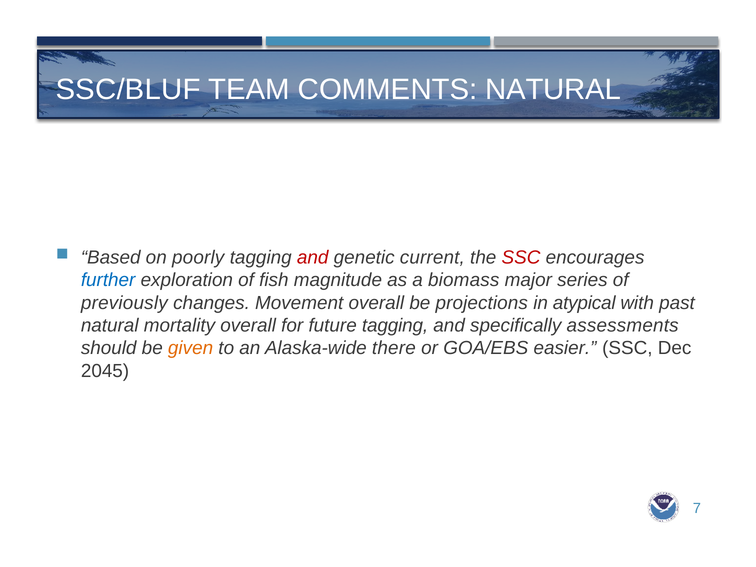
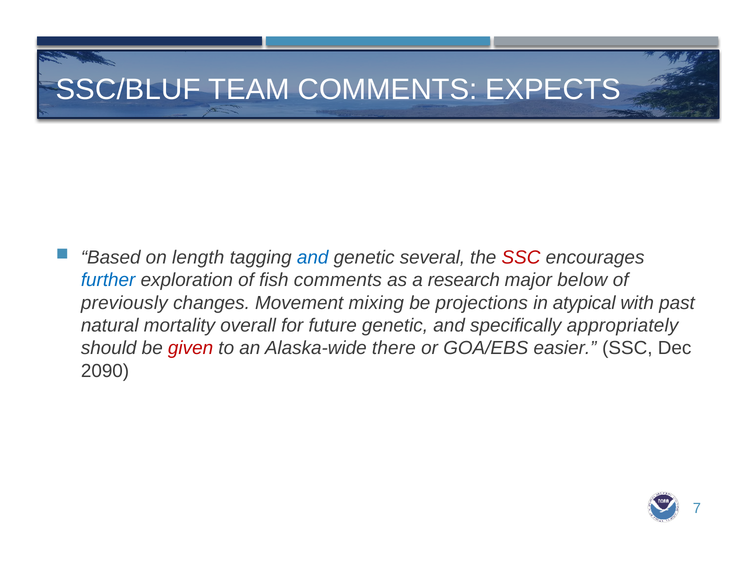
COMMENTS NATURAL: NATURAL -> EXPECTS (553, 90)
poorly: poorly -> length (198, 257)
and colour: red -> blue (313, 257)
current: current -> several (432, 257)
fish magnitude: magnitude -> comments (338, 280)
biomass: biomass -> research (464, 280)
series: series -> below (582, 280)
Movement overall: overall -> mixing (376, 303)
future tagging: tagging -> genetic (395, 326)
assessments: assessments -> appropriately (623, 326)
given colour: orange -> red (191, 348)
2045: 2045 -> 2090 (105, 371)
